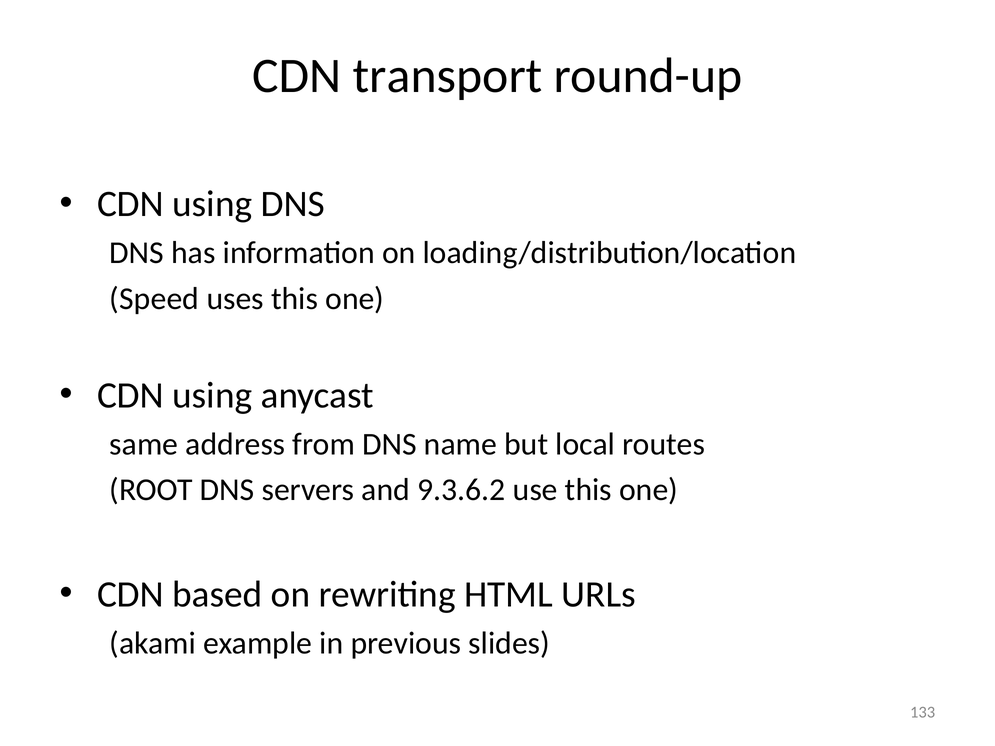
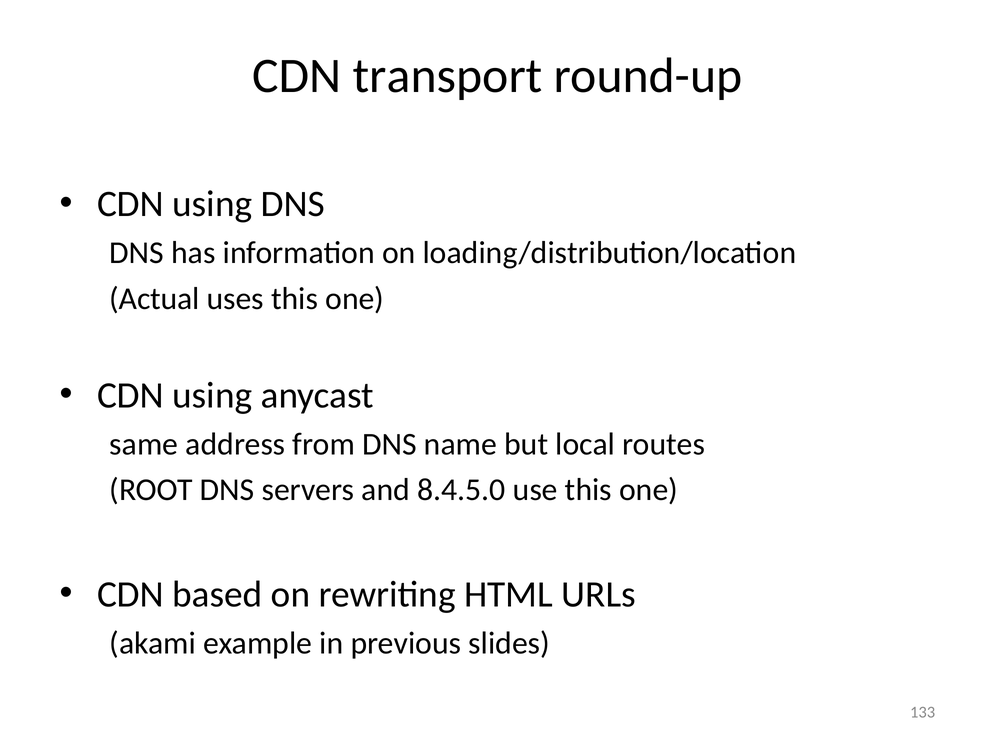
Speed: Speed -> Actual (154, 299)
9.3.6.2: 9.3.6.2 -> 8.4.5.0 (461, 490)
